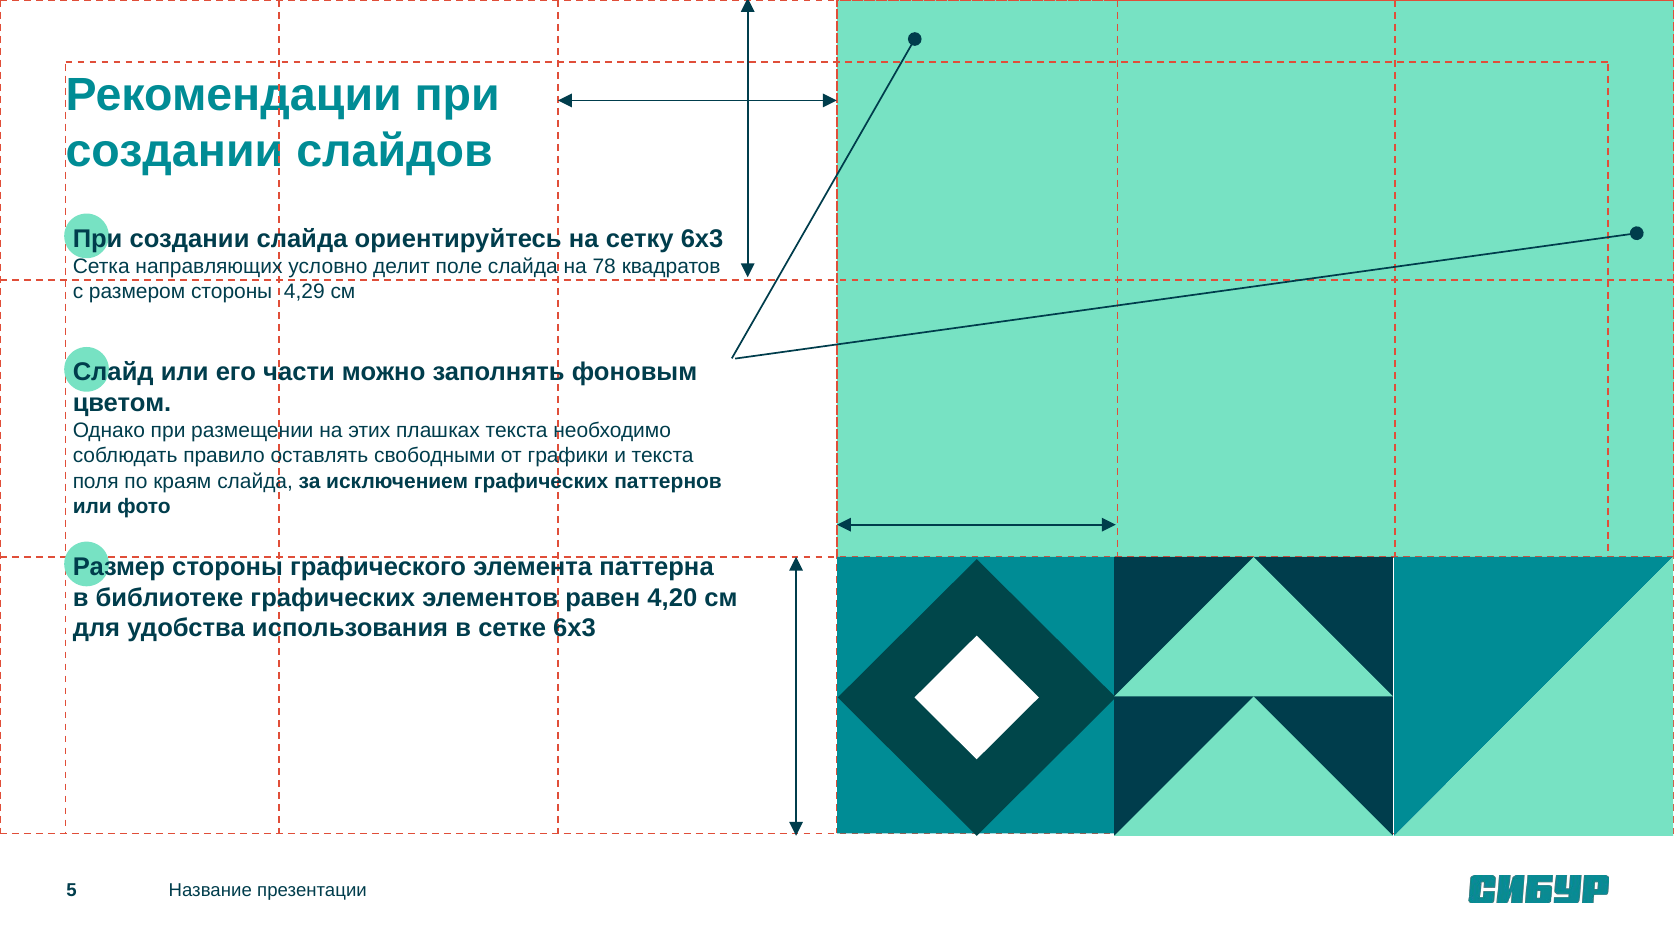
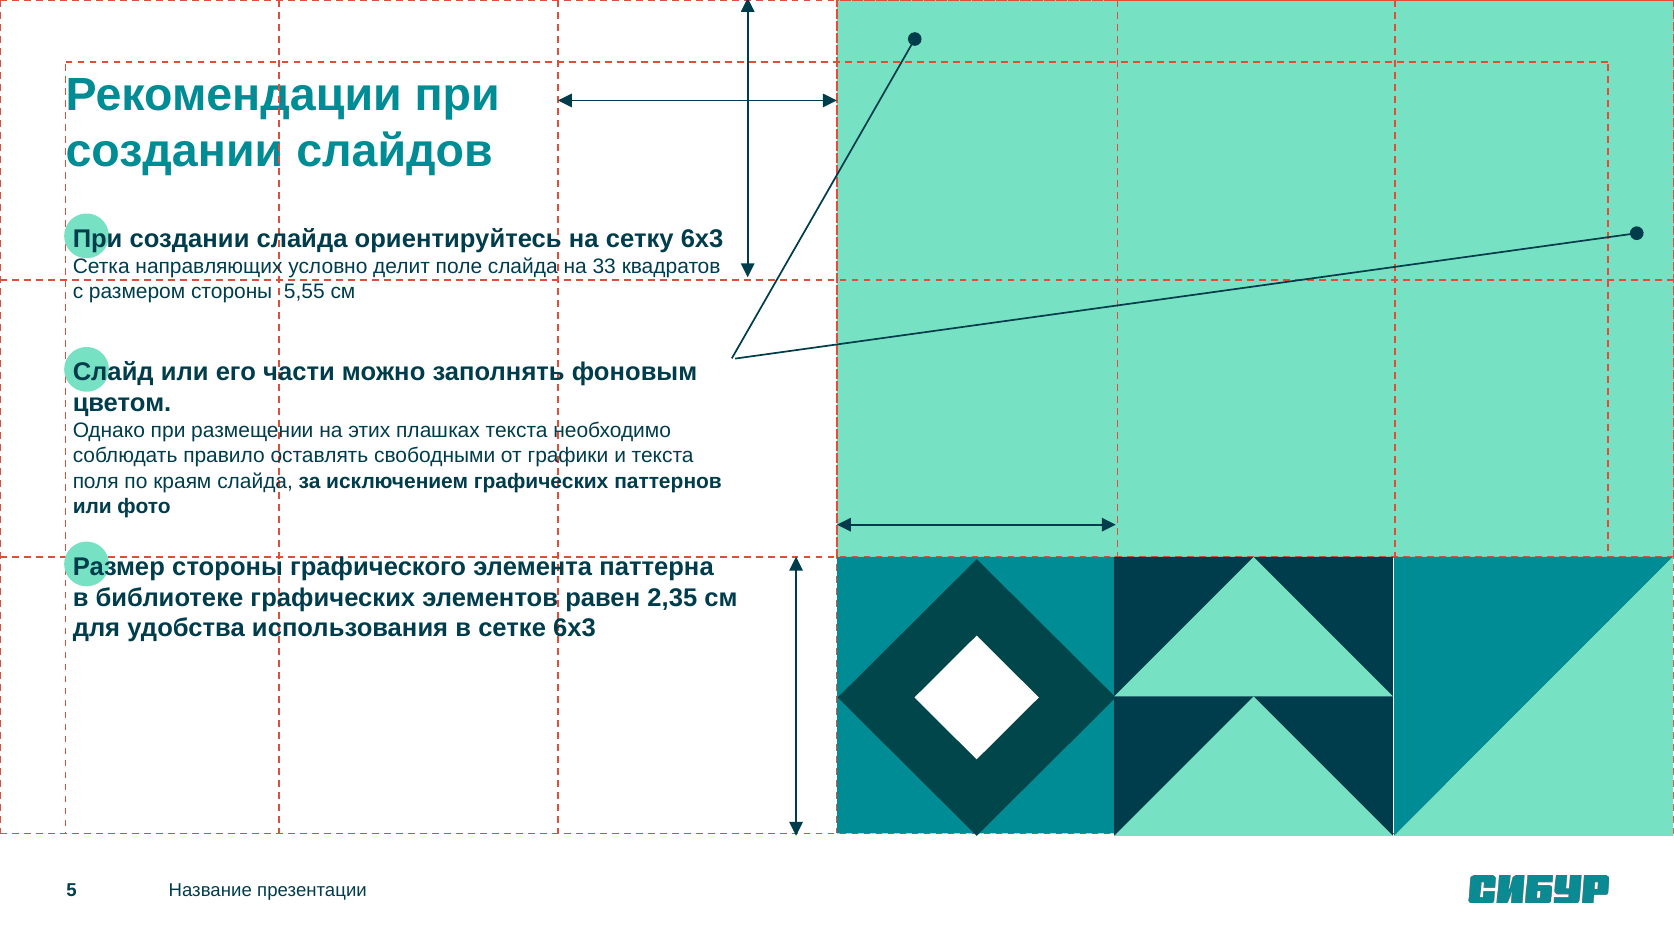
78: 78 -> 33 (604, 267)
4,29: 4,29 -> 5,55 (304, 292)
4,20: 4,20 -> 2,35 (672, 598)
